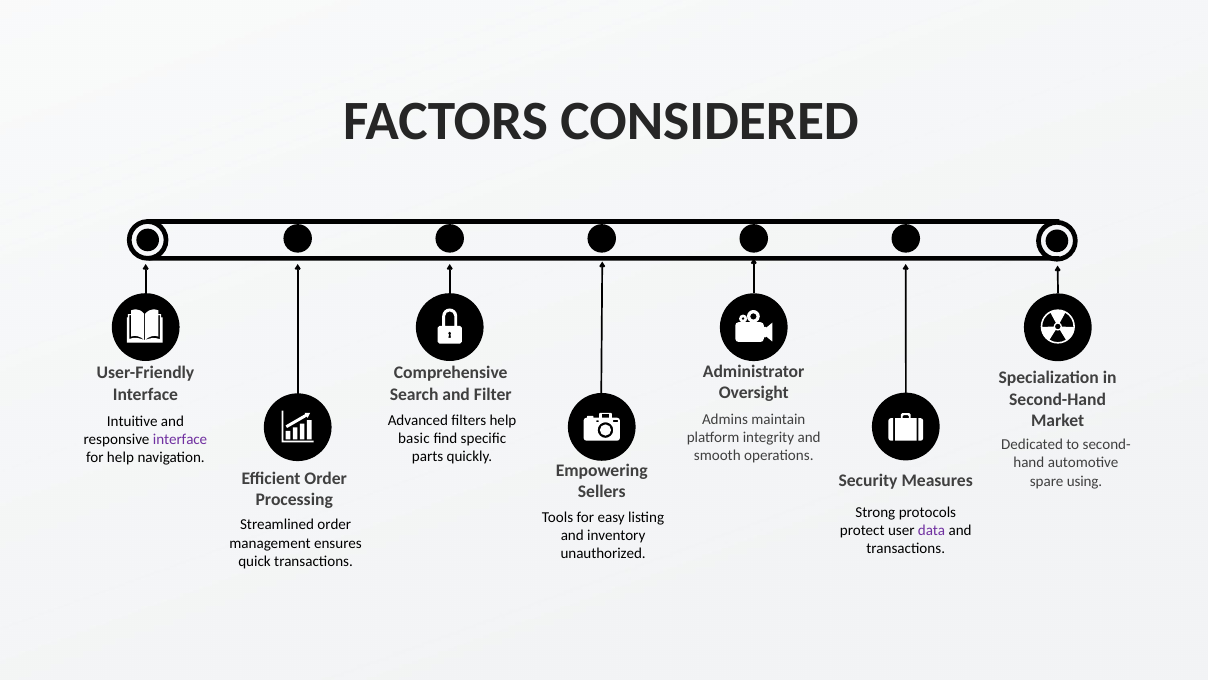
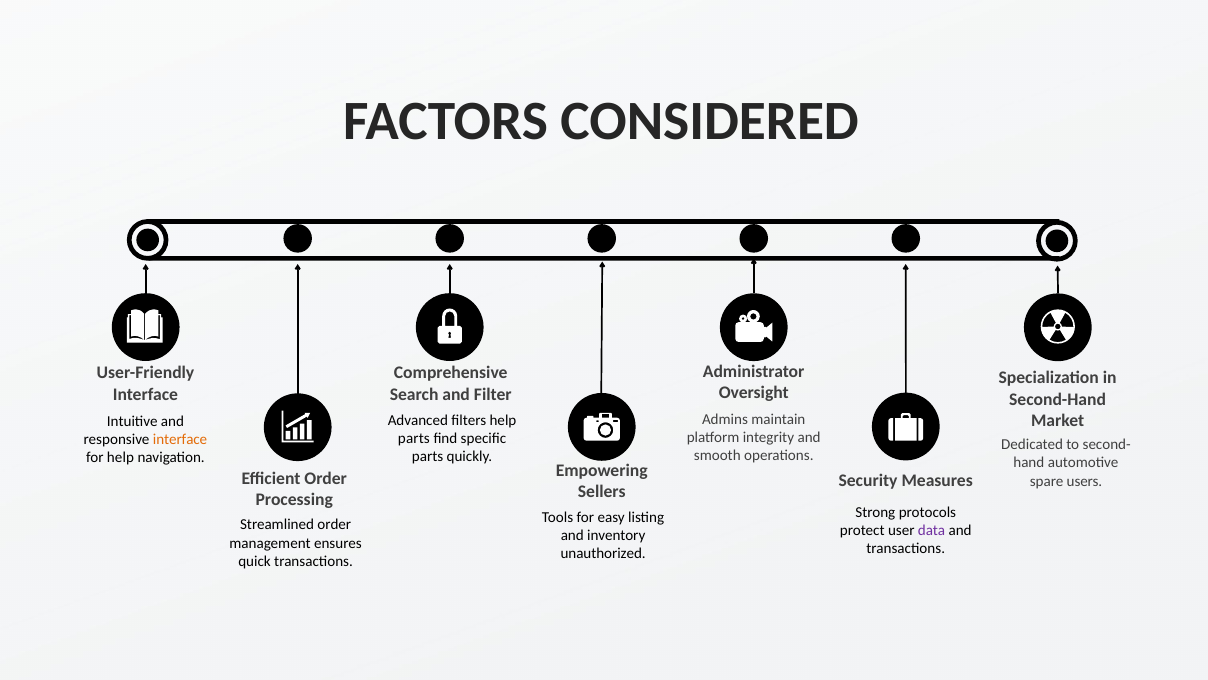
basic: basic -> parts (414, 438)
interface colour: purple -> orange (180, 439)
using: using -> users (1085, 481)
